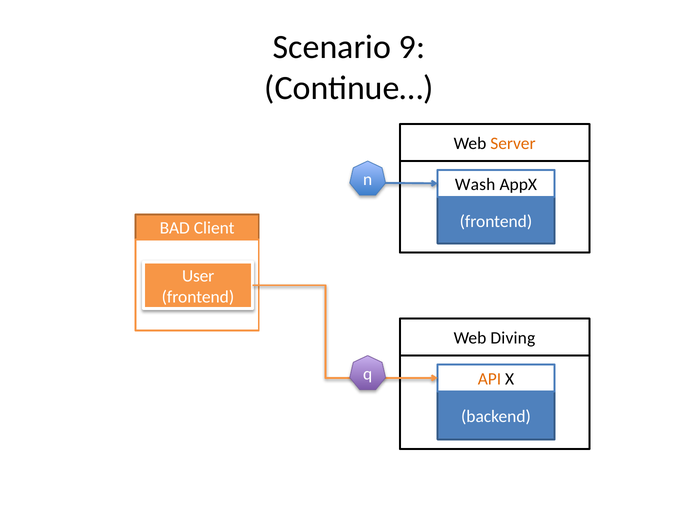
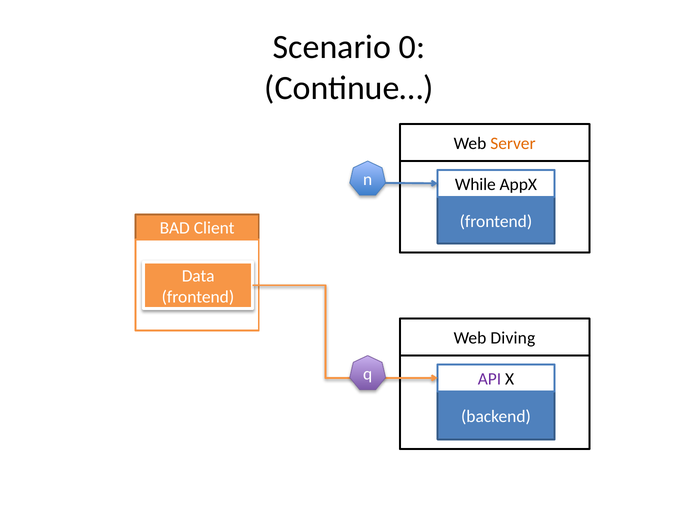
9: 9 -> 0 (412, 47)
Wash: Wash -> While (475, 184)
User: User -> Data (198, 276)
API colour: orange -> purple (490, 379)
